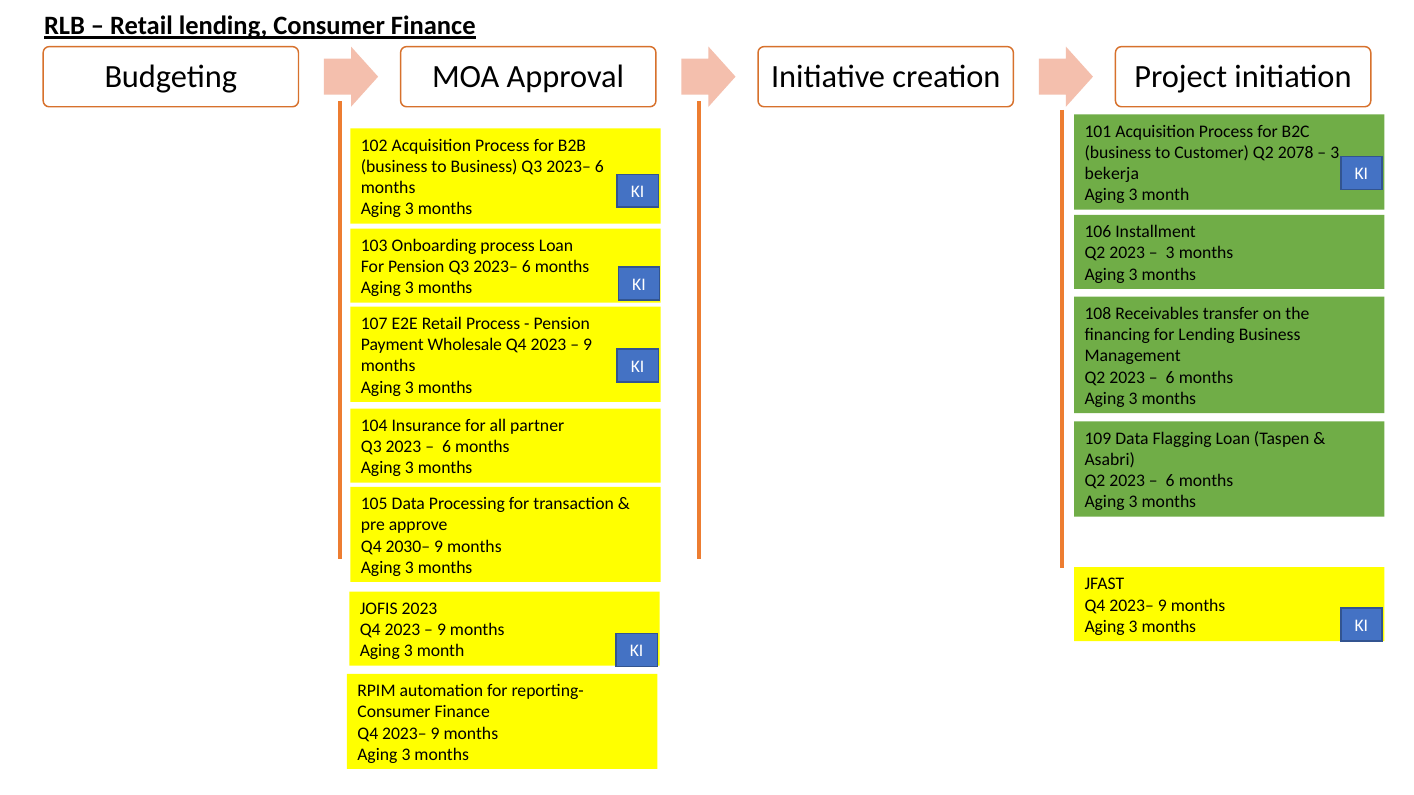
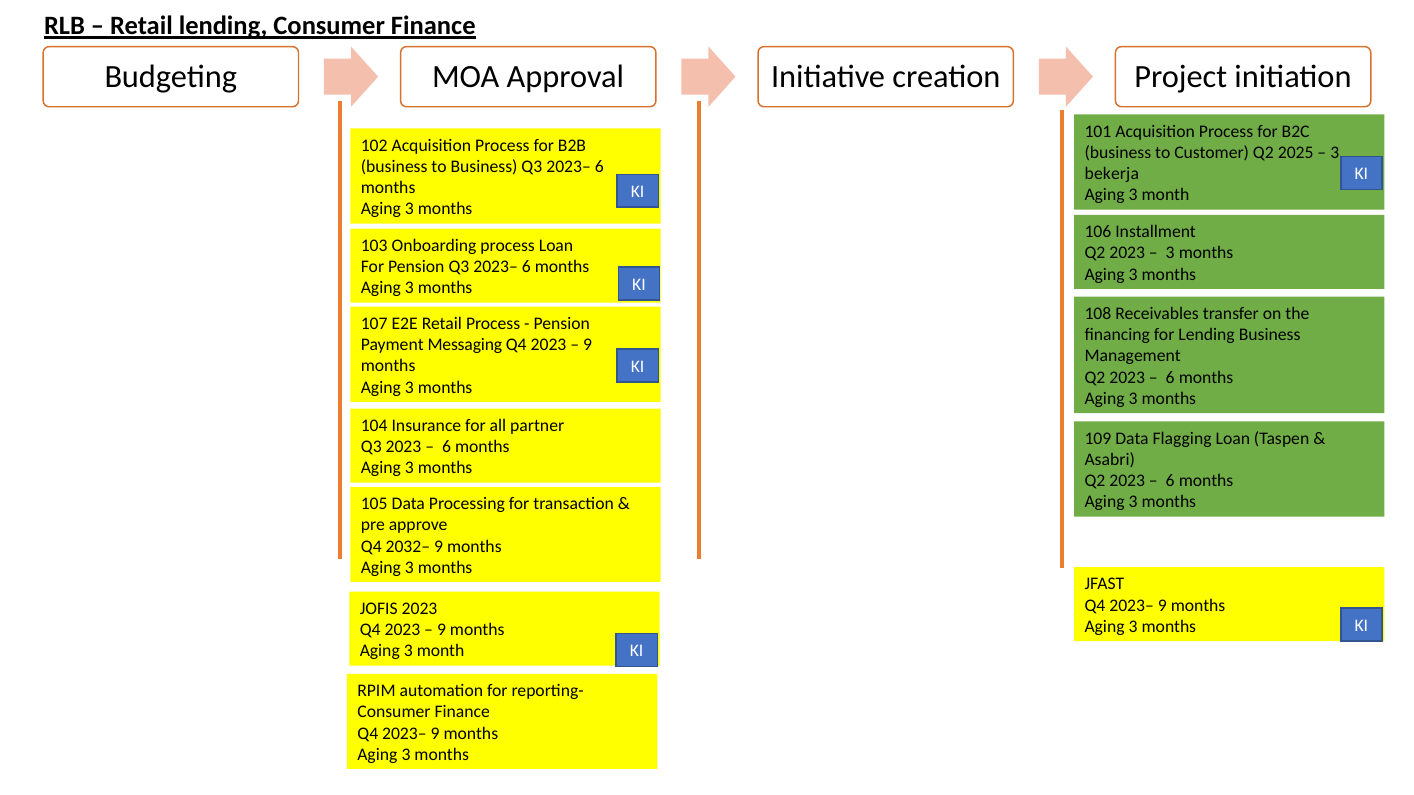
2078: 2078 -> 2025 (1296, 153)
Wholesale: Wholesale -> Messaging (465, 345)
2030–: 2030– -> 2032– (408, 546)
